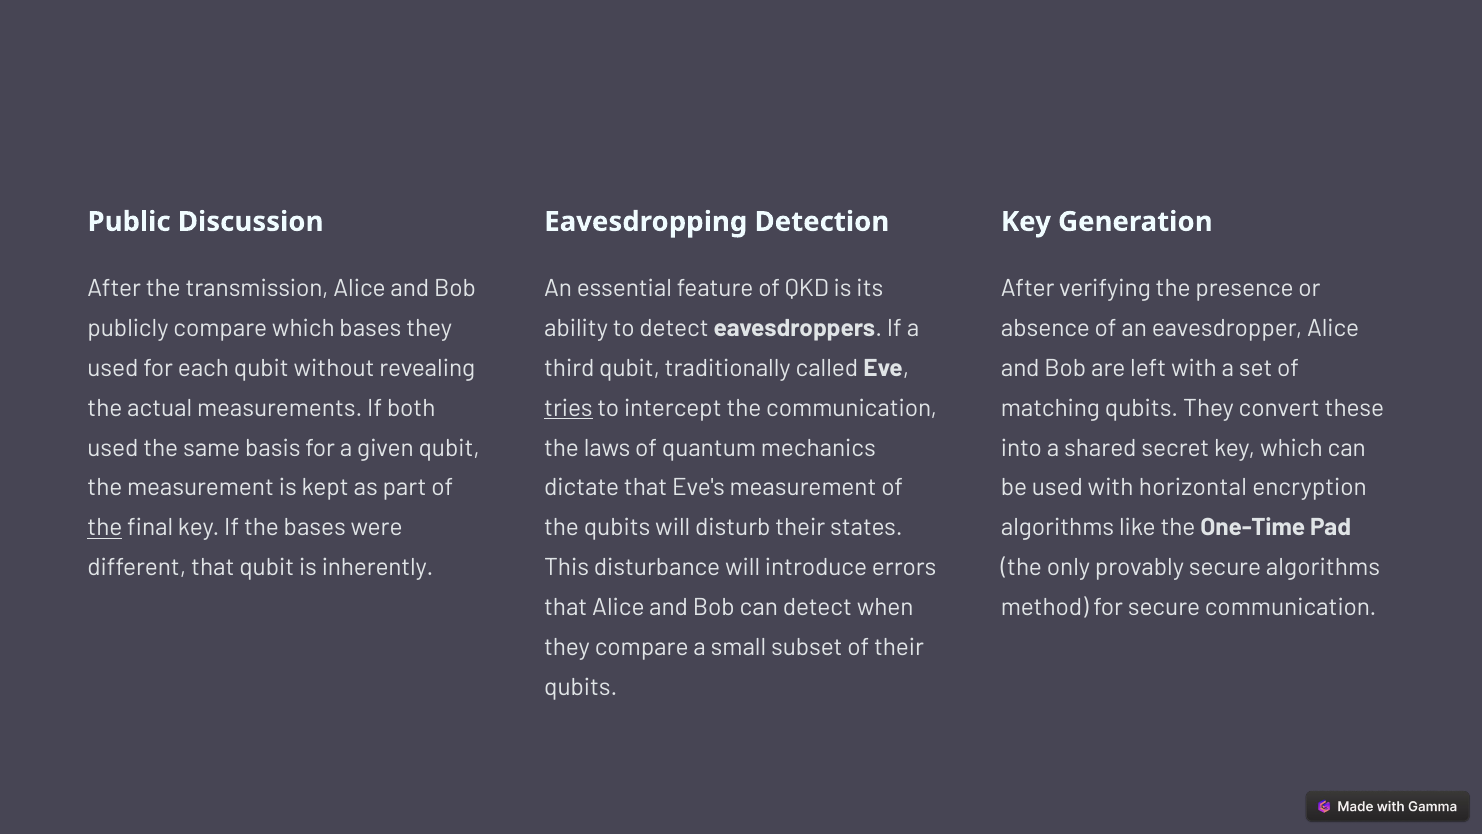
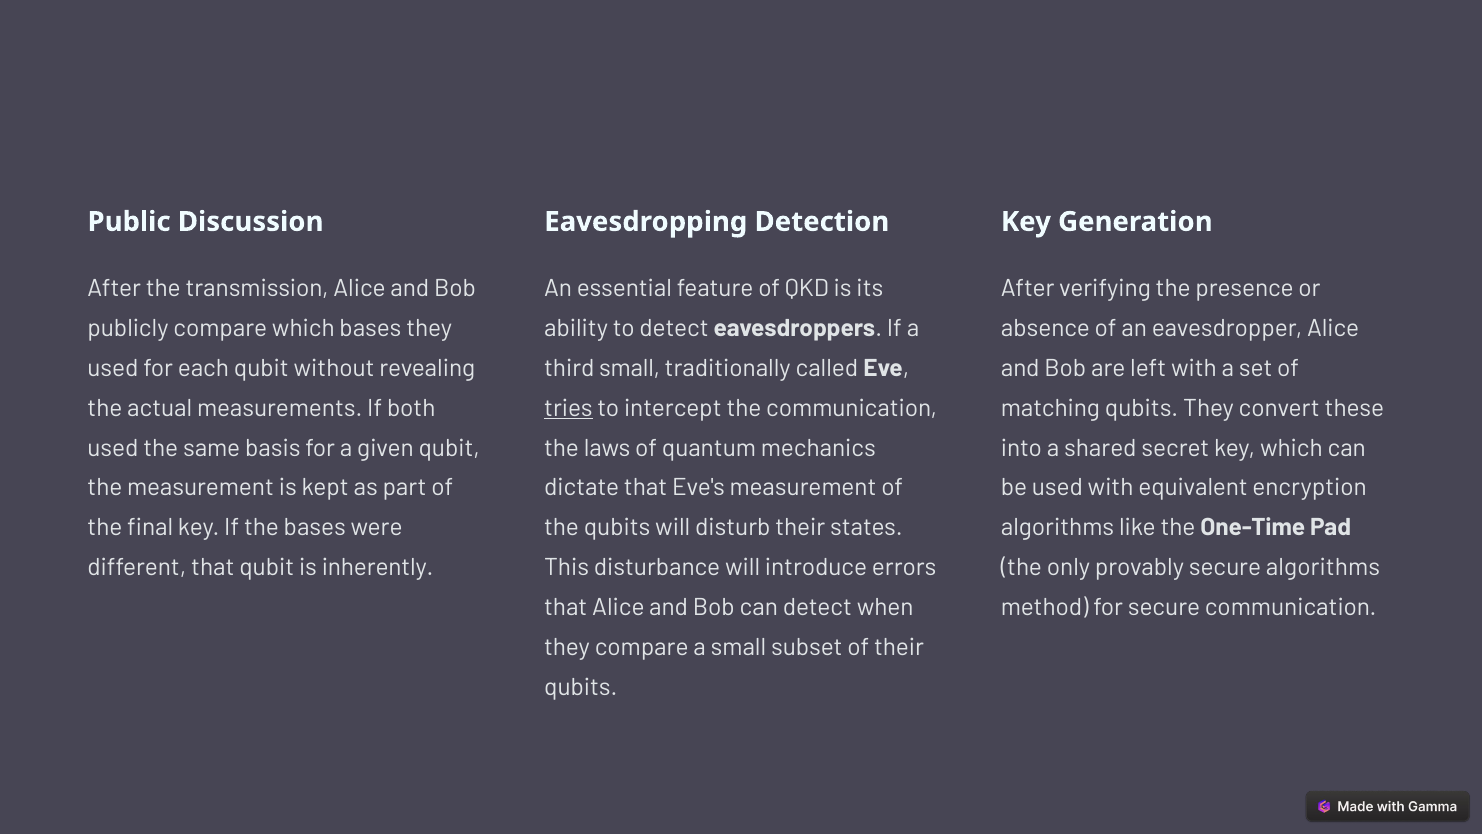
third qubit: qubit -> small (630, 368)
horizontal: horizontal -> equivalent (1193, 488)
the underline: present -> none (105, 528)
